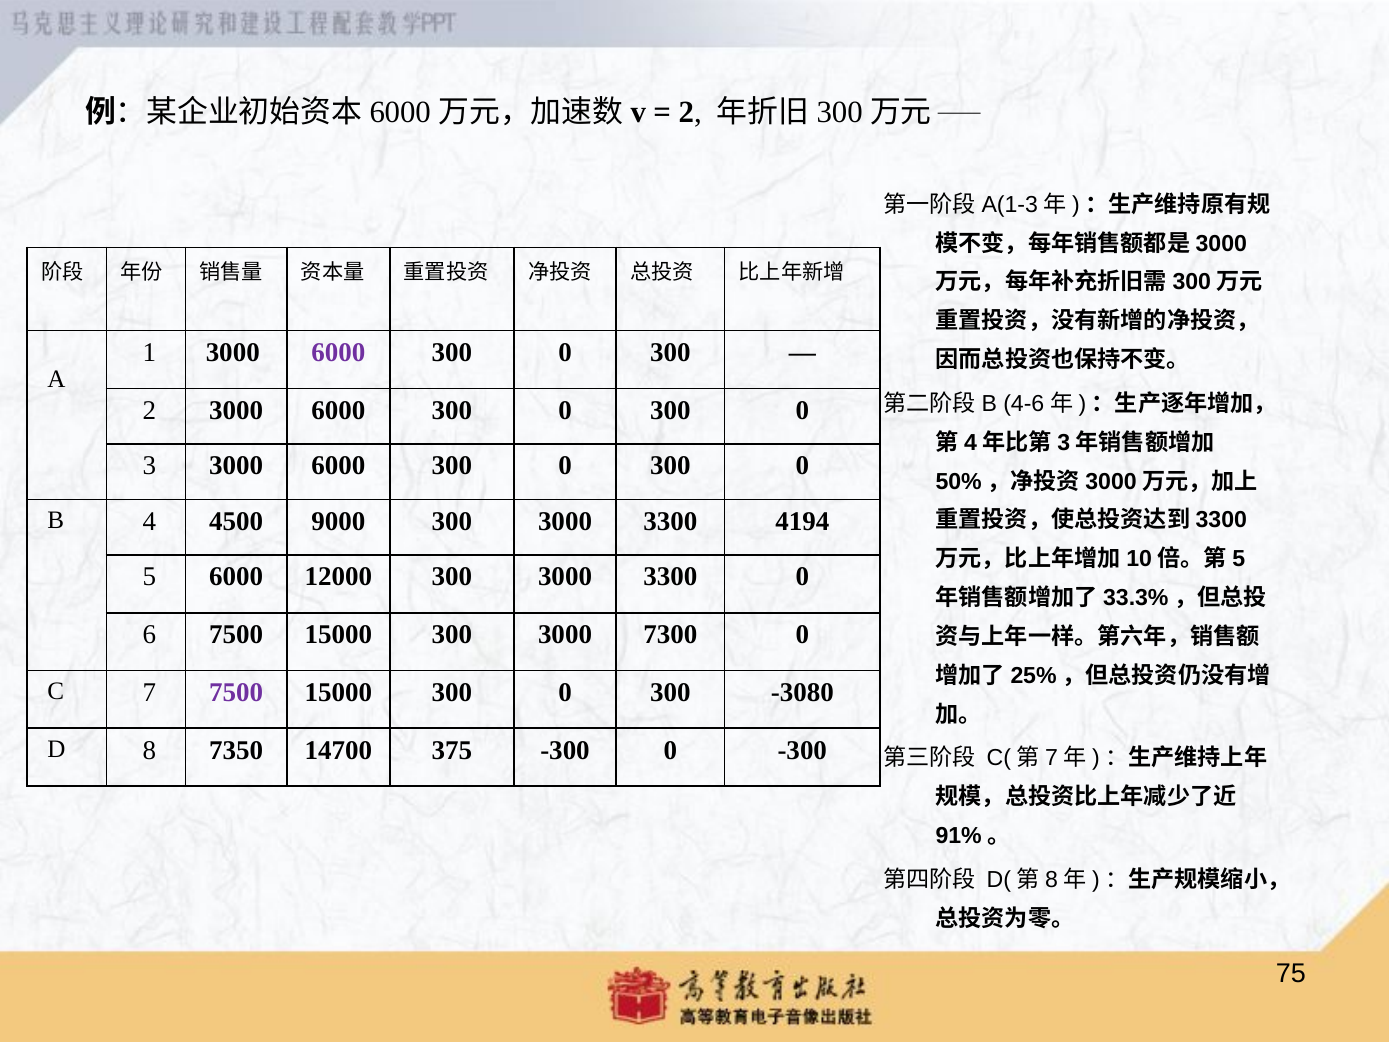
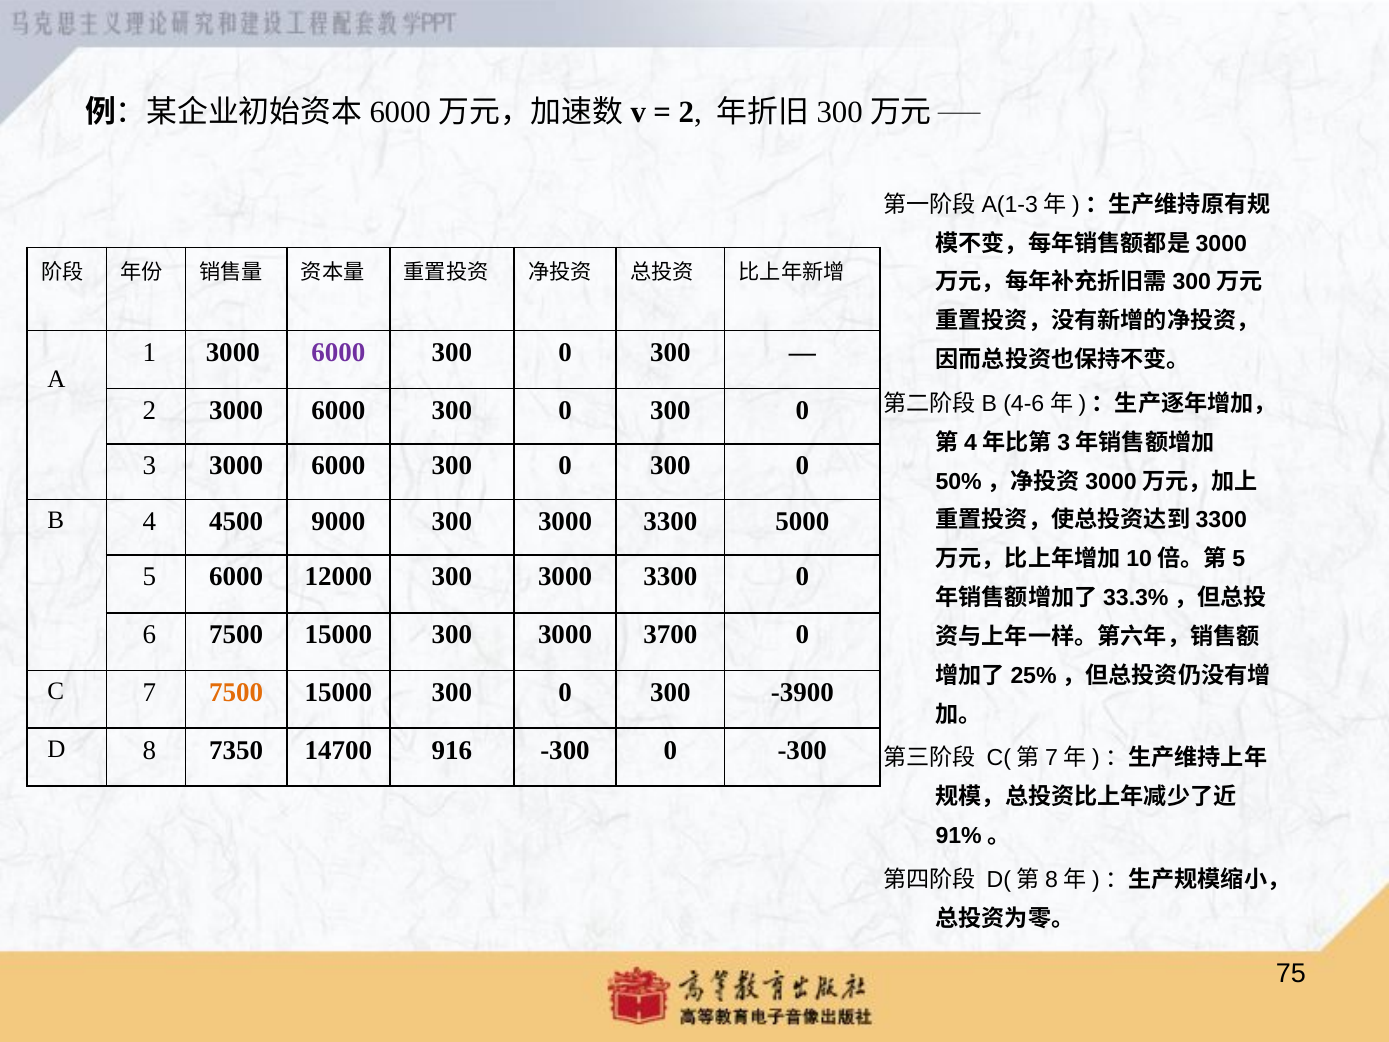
4194: 4194 -> 5000 (802, 521)
7300: 7300 -> 3700 (670, 635)
7500 colour: purple -> orange (236, 693)
-3080: -3080 -> -3900 (802, 693)
375: 375 -> 916 (452, 750)
